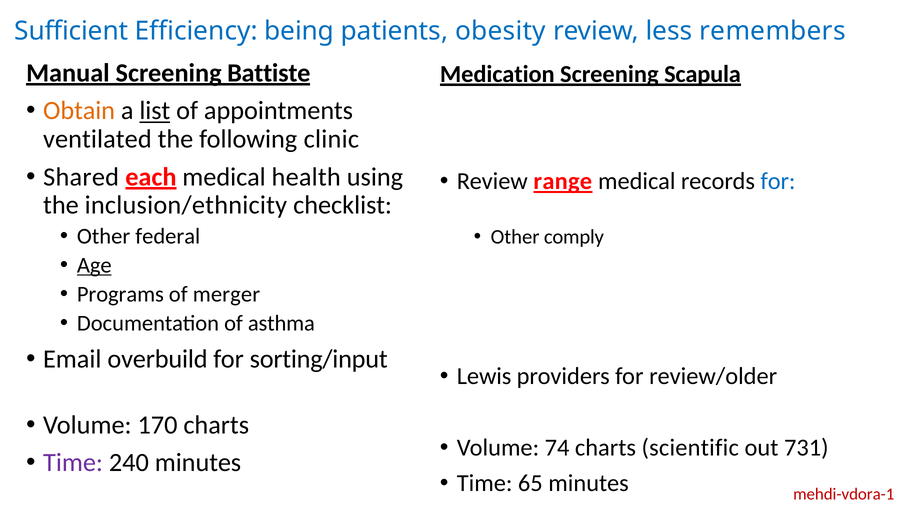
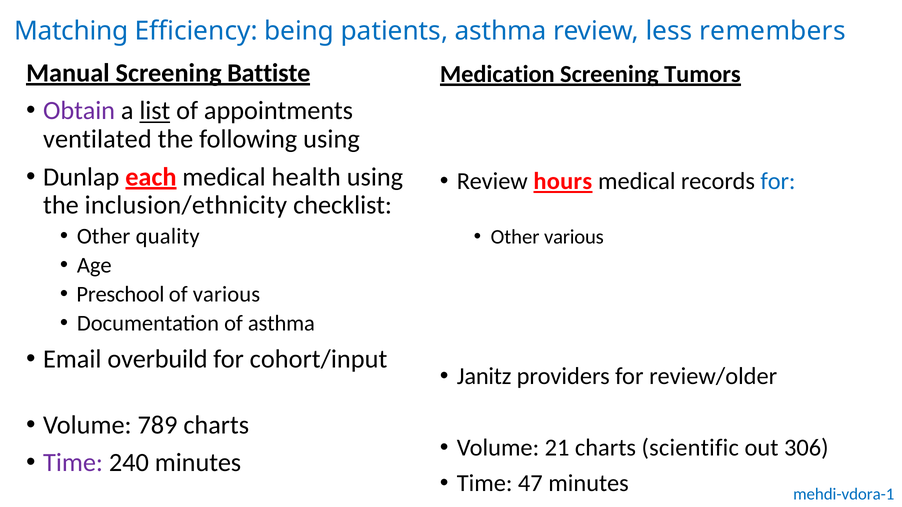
Sufficient: Sufficient -> Matching (71, 31)
patients obesity: obesity -> asthma (501, 31)
Scapula: Scapula -> Tumors (702, 74)
Obtain colour: orange -> purple (79, 111)
following clinic: clinic -> using (331, 139)
Shared: Shared -> Dunlap (81, 177)
range: range -> hours (563, 182)
federal: federal -> quality (168, 236)
Other comply: comply -> various (574, 237)
Age underline: present -> none (94, 266)
Programs: Programs -> Preschool (120, 295)
of merger: merger -> various (226, 295)
sorting/input: sorting/input -> cohort/input (319, 359)
Lewis: Lewis -> Janitz (484, 376)
170: 170 -> 789 (157, 425)
74: 74 -> 21 (557, 448)
731: 731 -> 306 (806, 448)
65: 65 -> 47 (530, 484)
mehdi-vdora-1 colour: red -> blue (844, 495)
